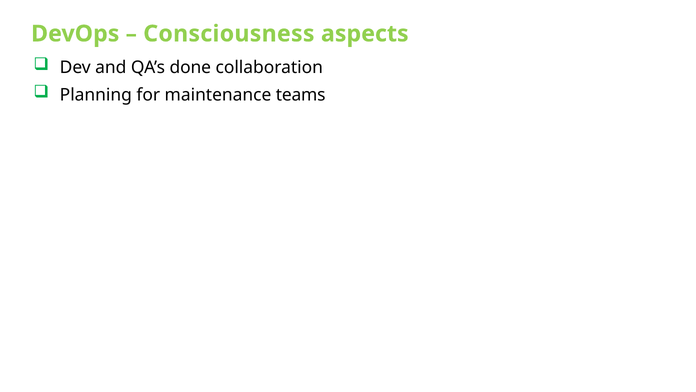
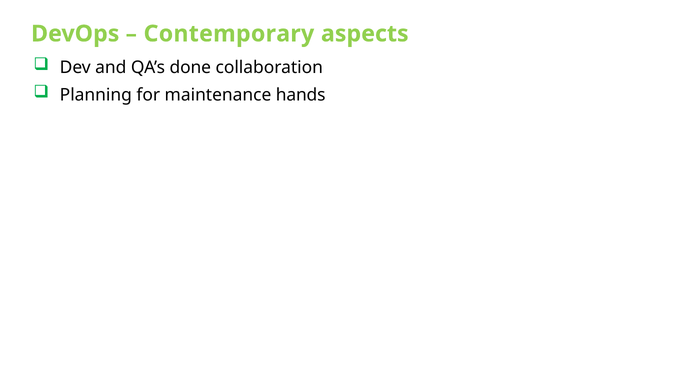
Consciousness: Consciousness -> Contemporary (229, 34)
teams: teams -> hands (301, 95)
